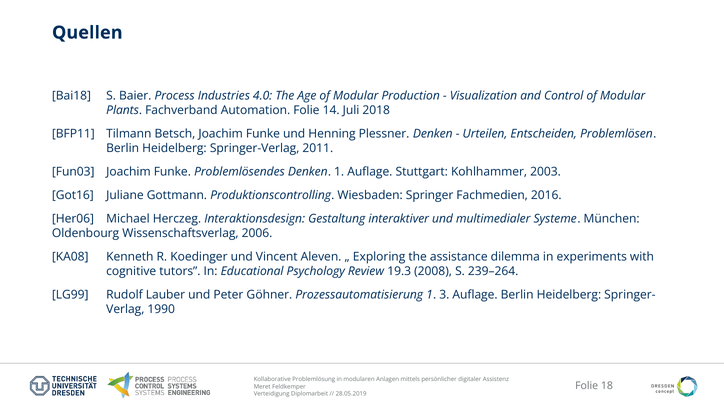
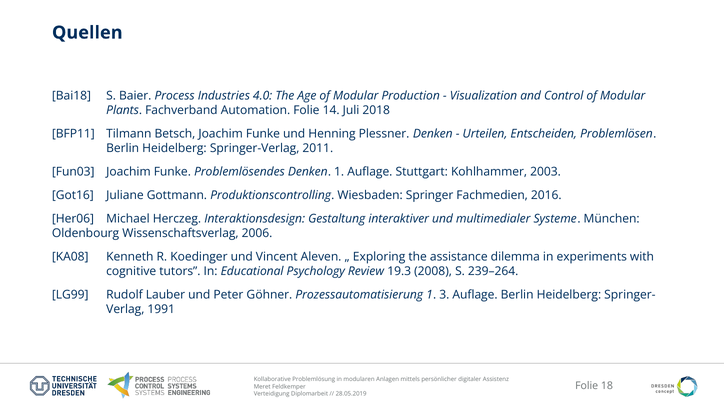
1990: 1990 -> 1991 (161, 309)
